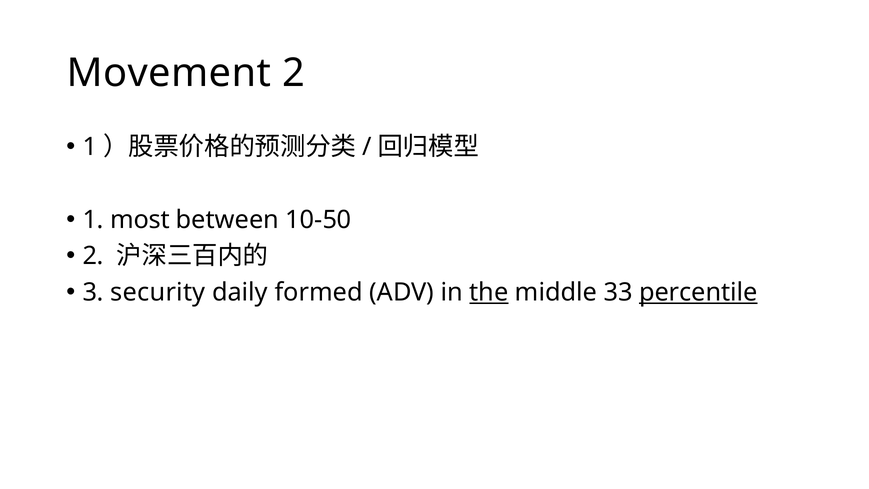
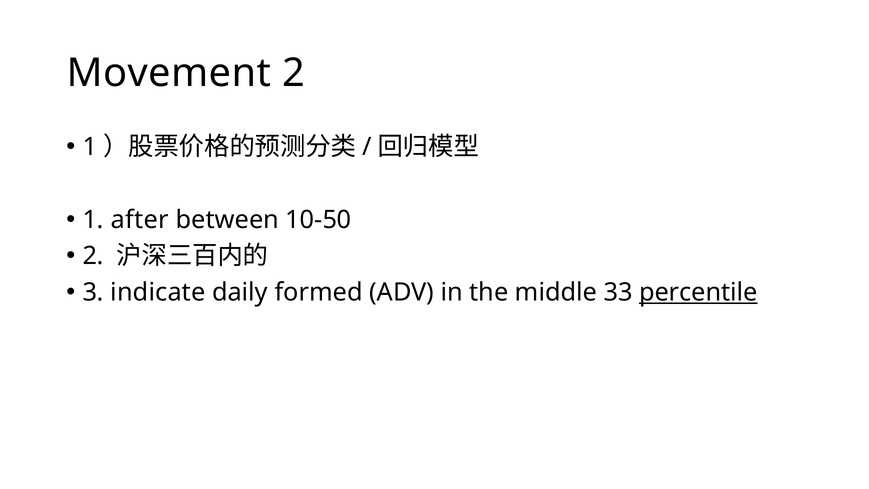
most: most -> after (140, 220)
security: security -> indicate (158, 292)
the underline: present -> none (489, 292)
